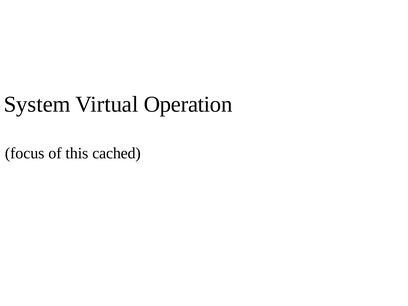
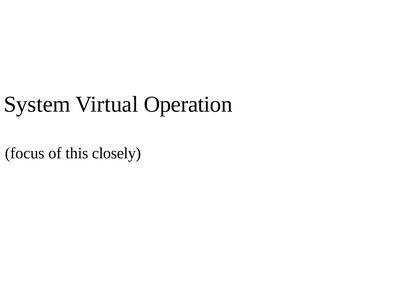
cached: cached -> closely (116, 153)
